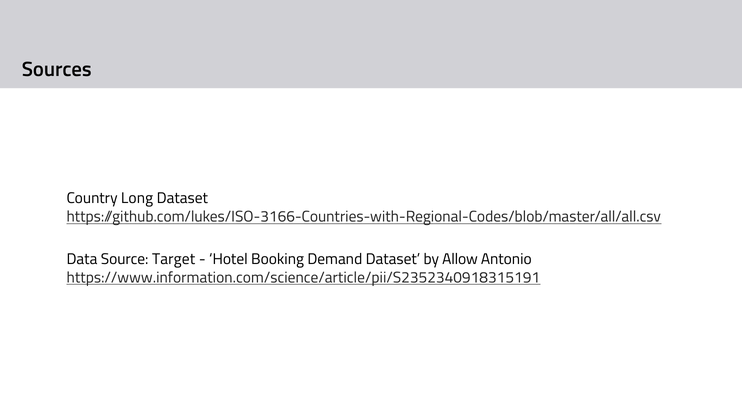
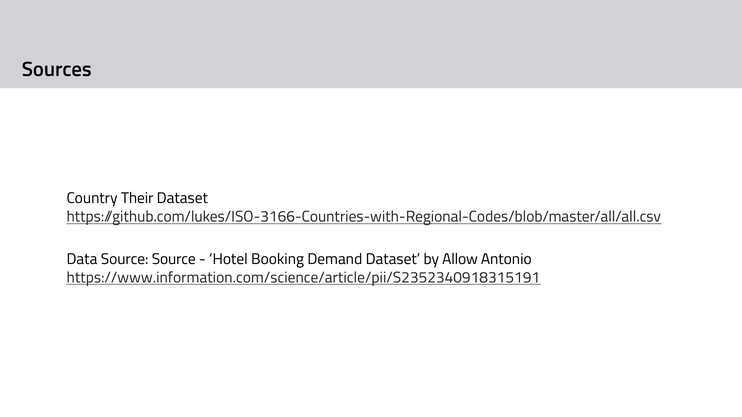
Long: Long -> Their (137, 199)
Source Target: Target -> Source (174, 259)
